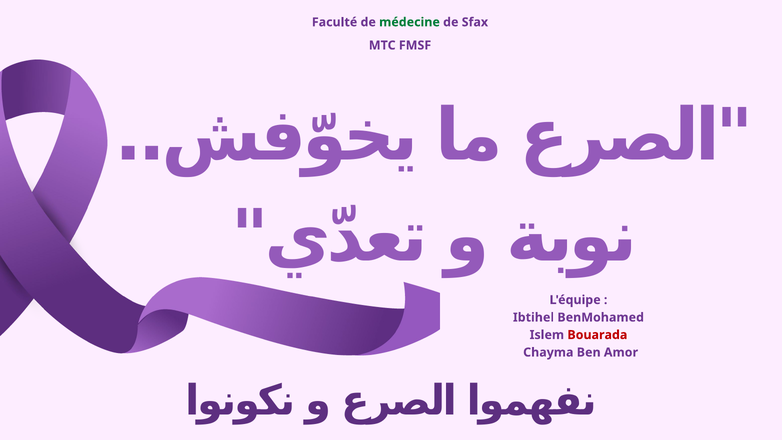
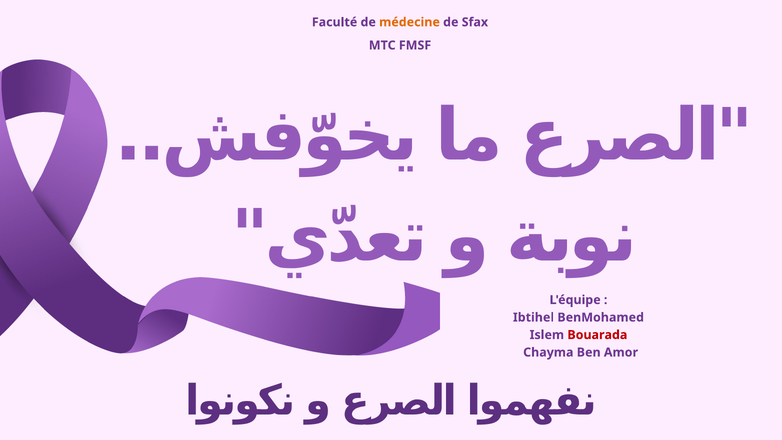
médecine colour: green -> orange (409, 22)
